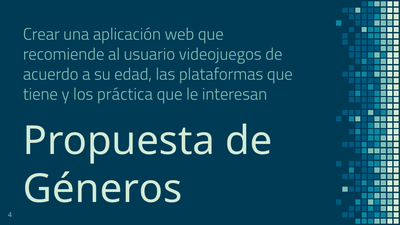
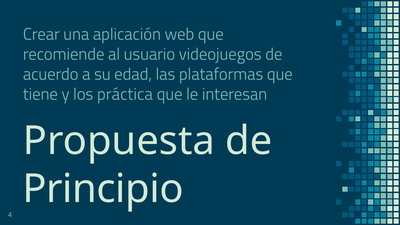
Géneros: Géneros -> Principio (103, 189)
